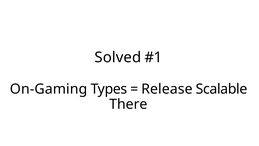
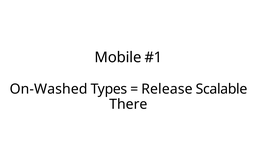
Solved: Solved -> Mobile (118, 57)
On-Gaming: On-Gaming -> On-Washed (49, 89)
